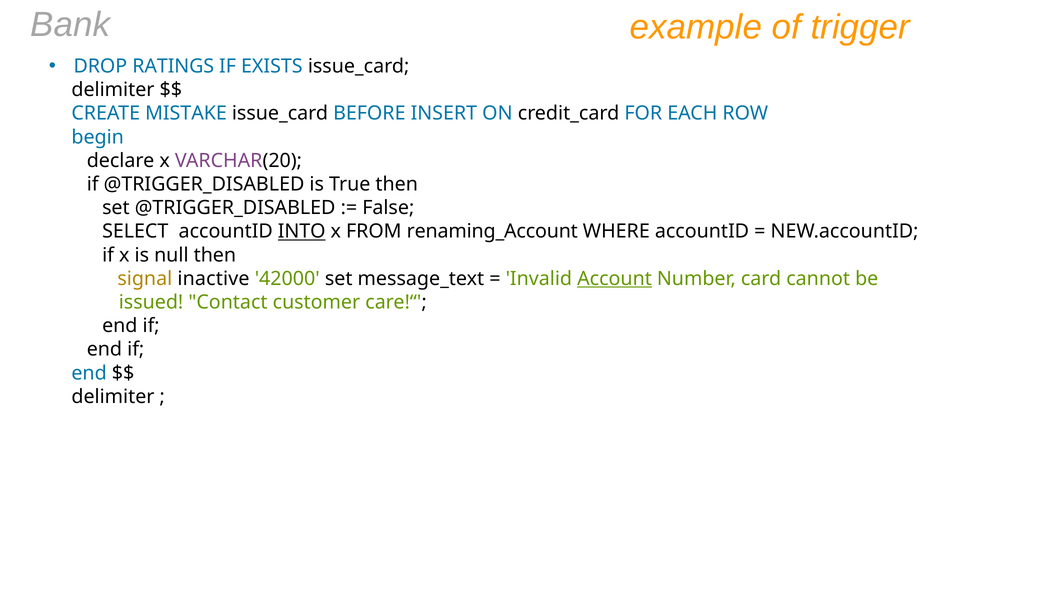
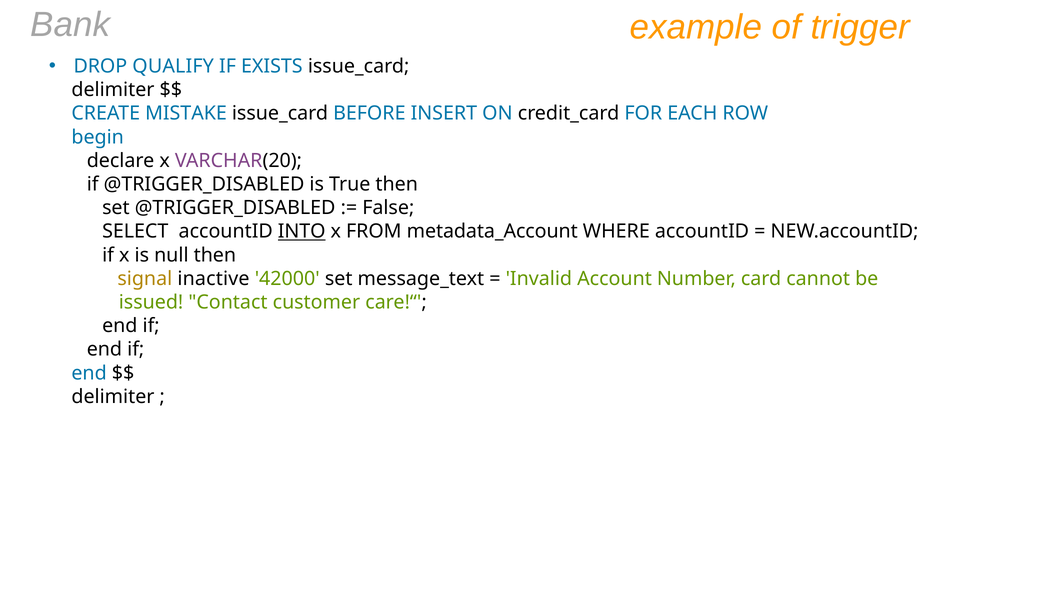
RATINGS: RATINGS -> QUALIFY (173, 66)
renaming_Account: renaming_Account -> metadata_Account (492, 231)
Account underline: present -> none (615, 279)
